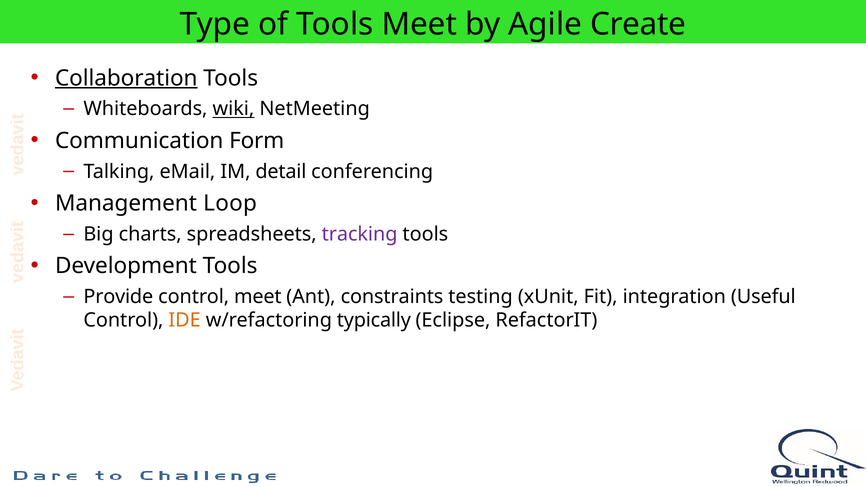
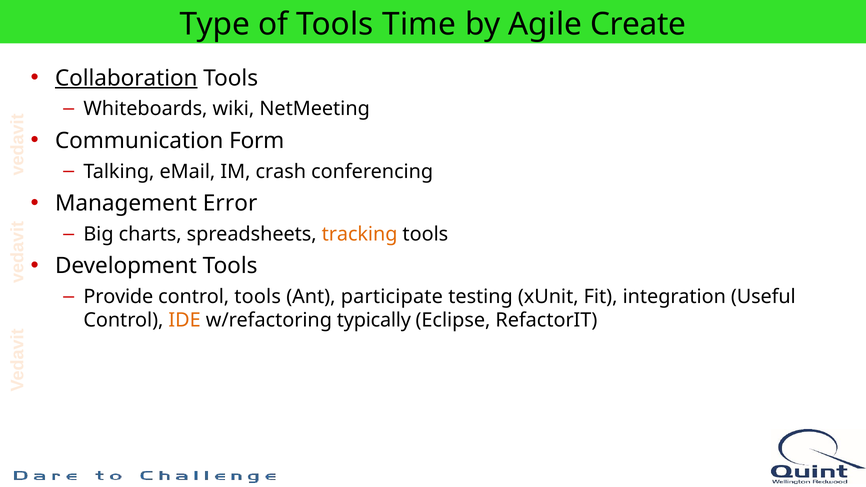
Tools Meet: Meet -> Time (419, 24)
wiki underline: present -> none (233, 109)
detail: detail -> crash (281, 171)
Loop: Loop -> Error (230, 203)
tracking colour: purple -> orange (360, 234)
control meet: meet -> tools (258, 297)
constraints: constraints -> participate (392, 297)
